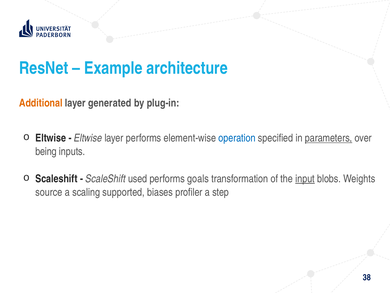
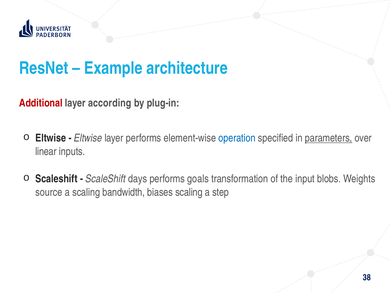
Additional colour: orange -> red (41, 103)
generated: generated -> according (110, 103)
being: being -> linear (46, 151)
used: used -> days (138, 178)
input underline: present -> none (305, 178)
supported: supported -> bandwidth (124, 192)
biases profiler: profiler -> scaling (189, 192)
